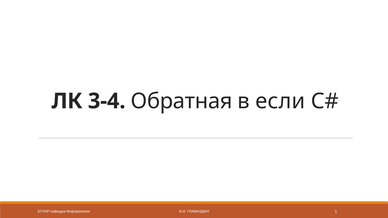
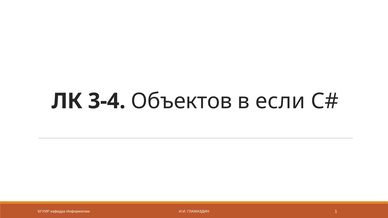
Обратная: Обратная -> Объектов (182, 101)
